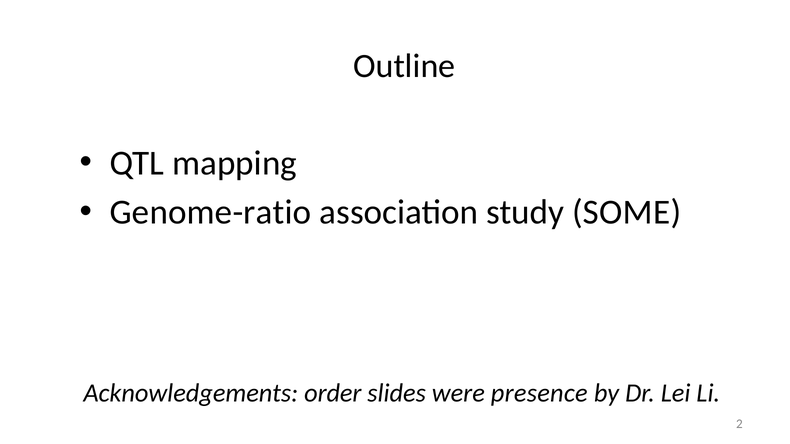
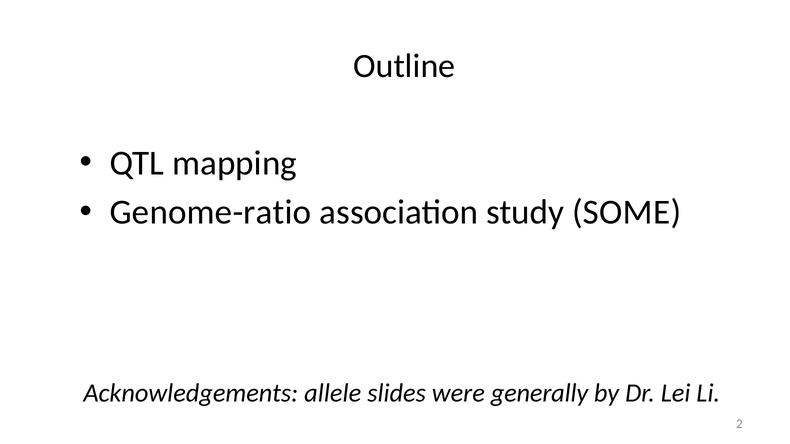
order: order -> allele (333, 393)
presence: presence -> generally (539, 393)
